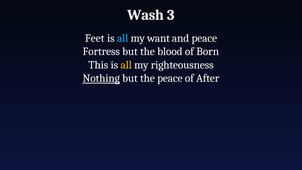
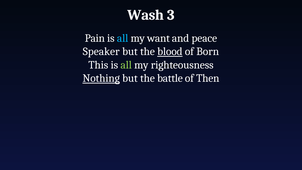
Feet: Feet -> Pain (95, 38)
Fortress: Fortress -> Speaker (101, 52)
blood underline: none -> present (170, 52)
all colour: yellow -> light green (126, 65)
the peace: peace -> battle (170, 78)
After: After -> Then (208, 78)
